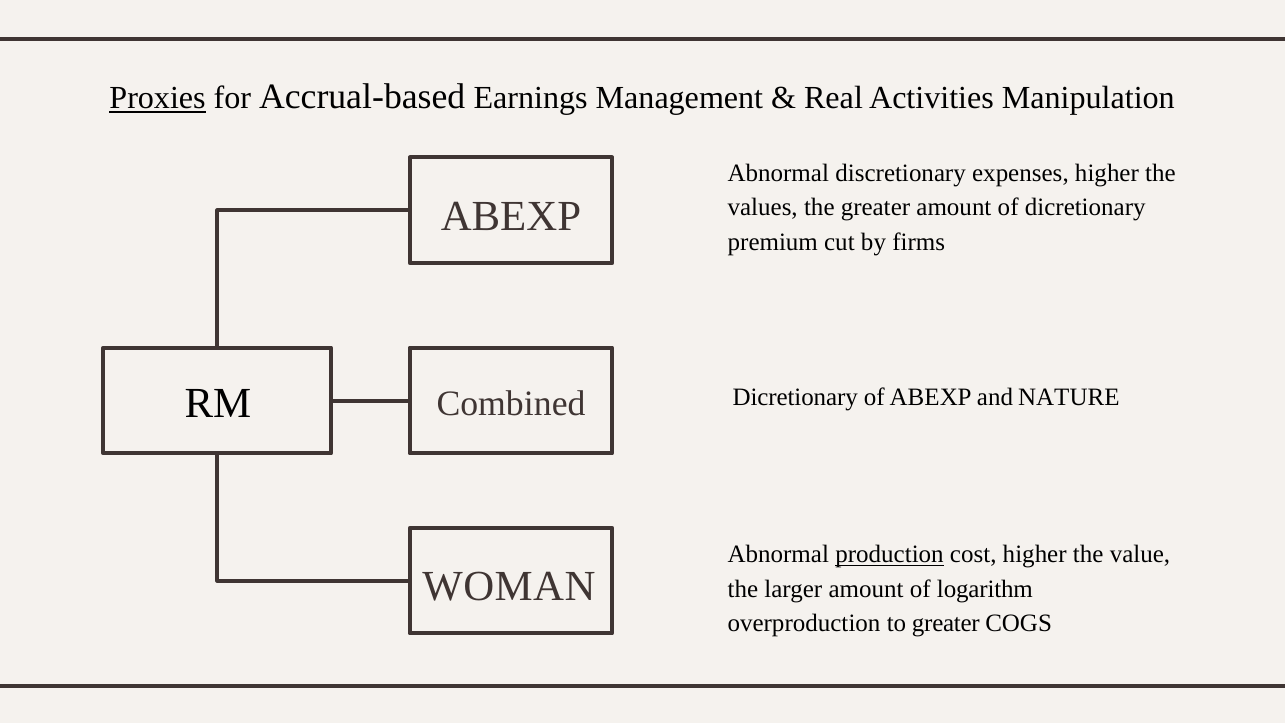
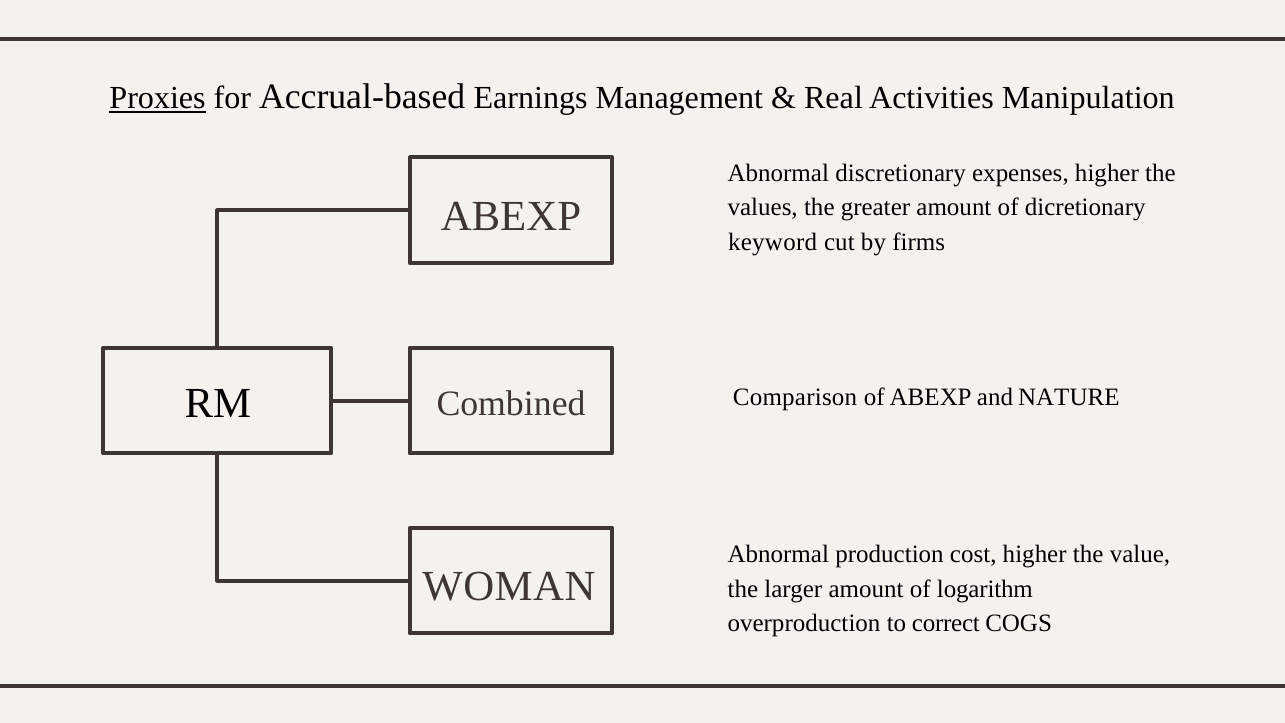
premium: premium -> keyword (773, 242)
Combined Dicretionary: Dicretionary -> Comparison (795, 397)
production underline: present -> none (890, 554)
to greater: greater -> correct (946, 623)
